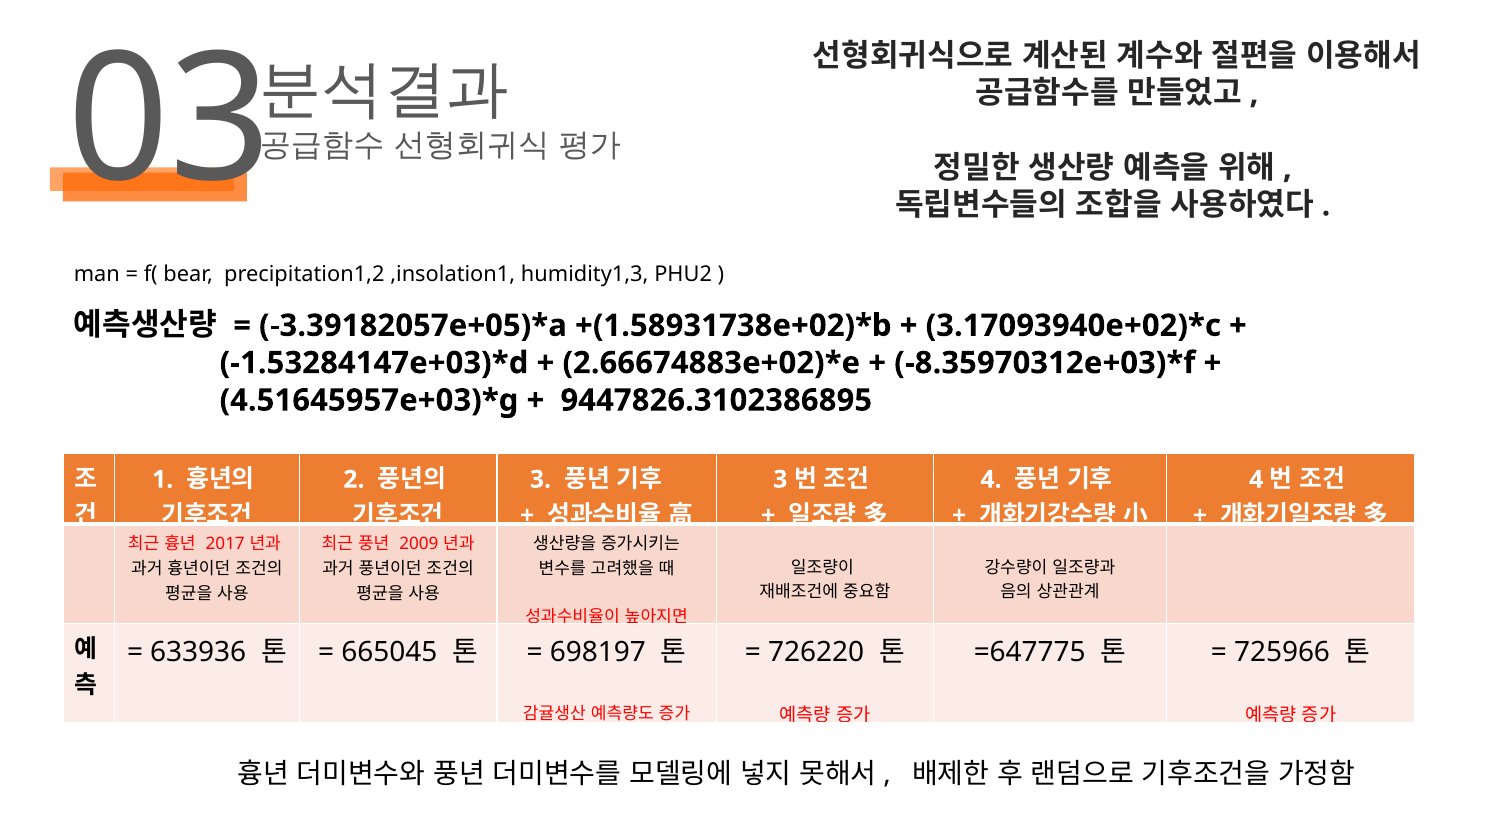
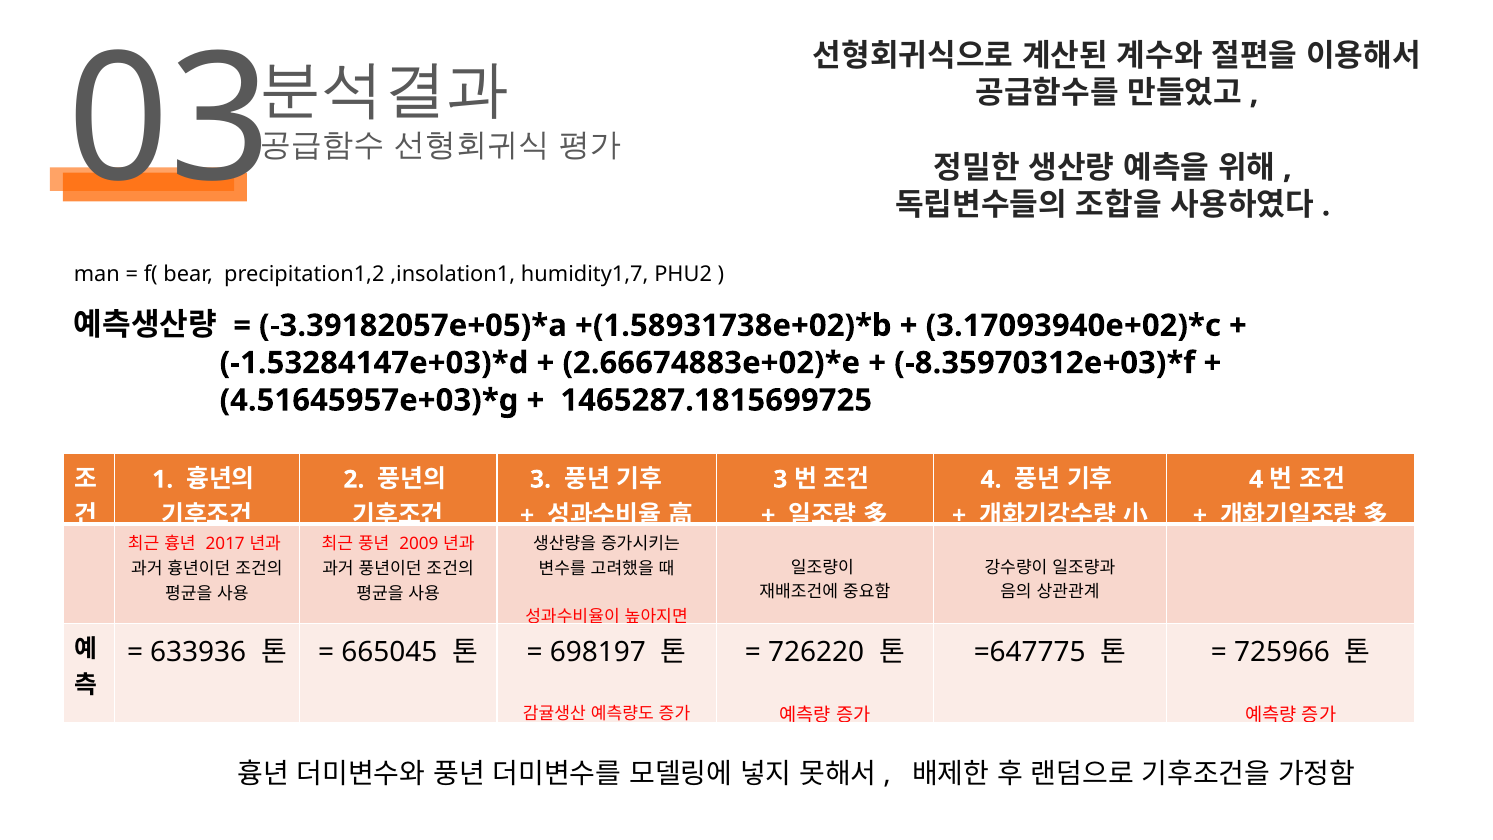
humidity1,3: humidity1,3 -> humidity1,7 (585, 274)
9447826.3102386895: 9447826.3102386895 -> 1465287.1815699725 (716, 400)
